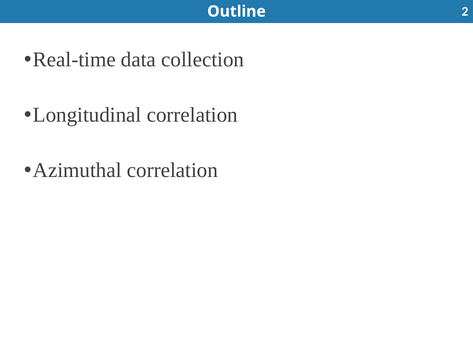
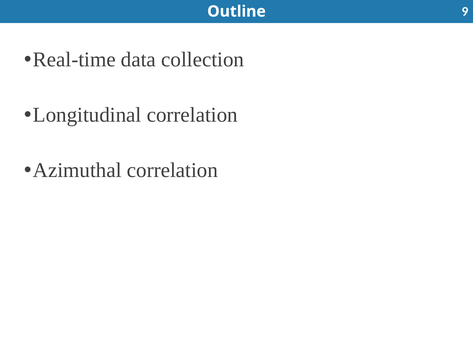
2: 2 -> 9 (465, 11)
